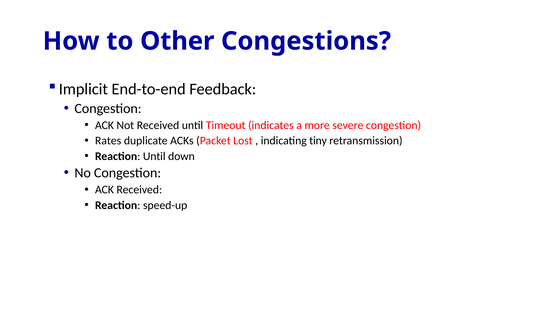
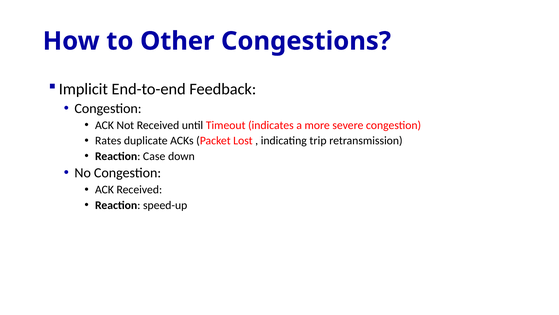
tiny: tiny -> trip (318, 140)
Reaction Until: Until -> Case (154, 156)
